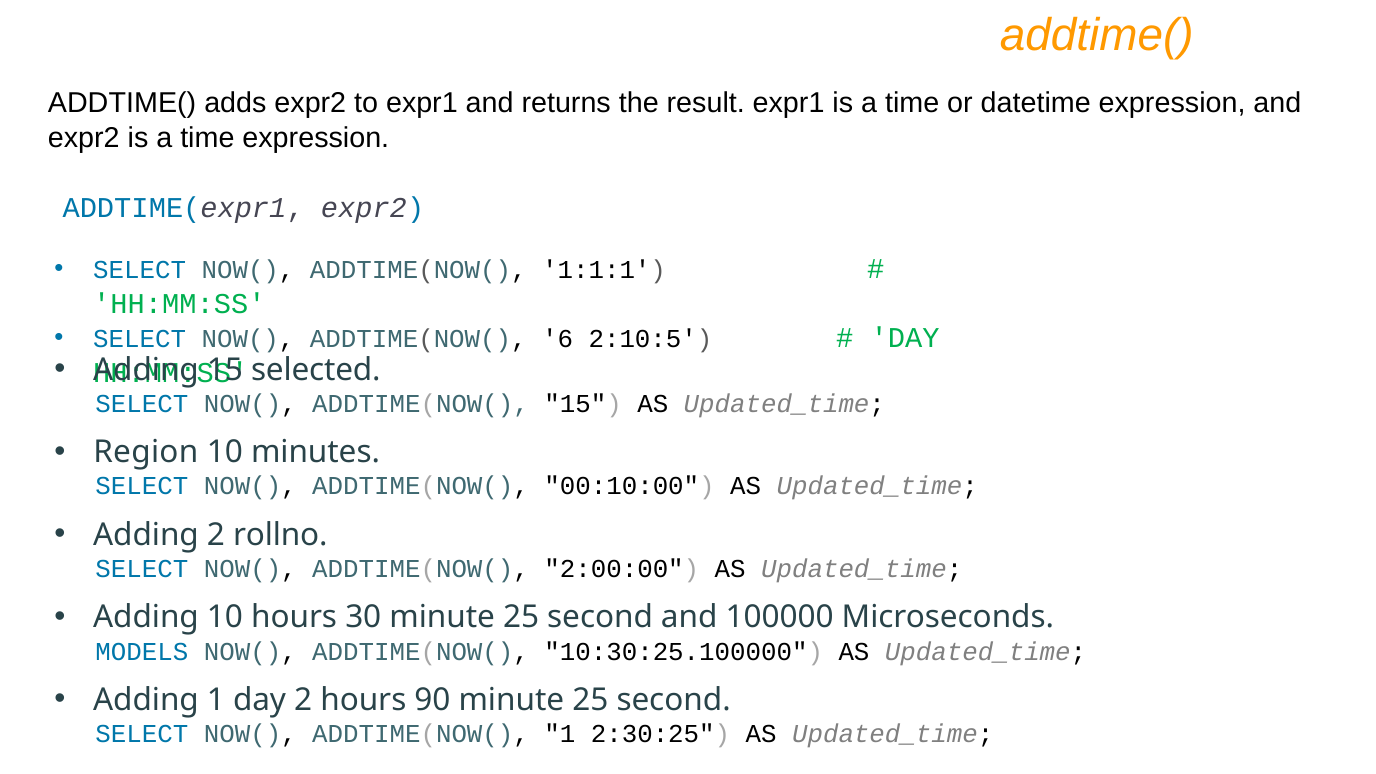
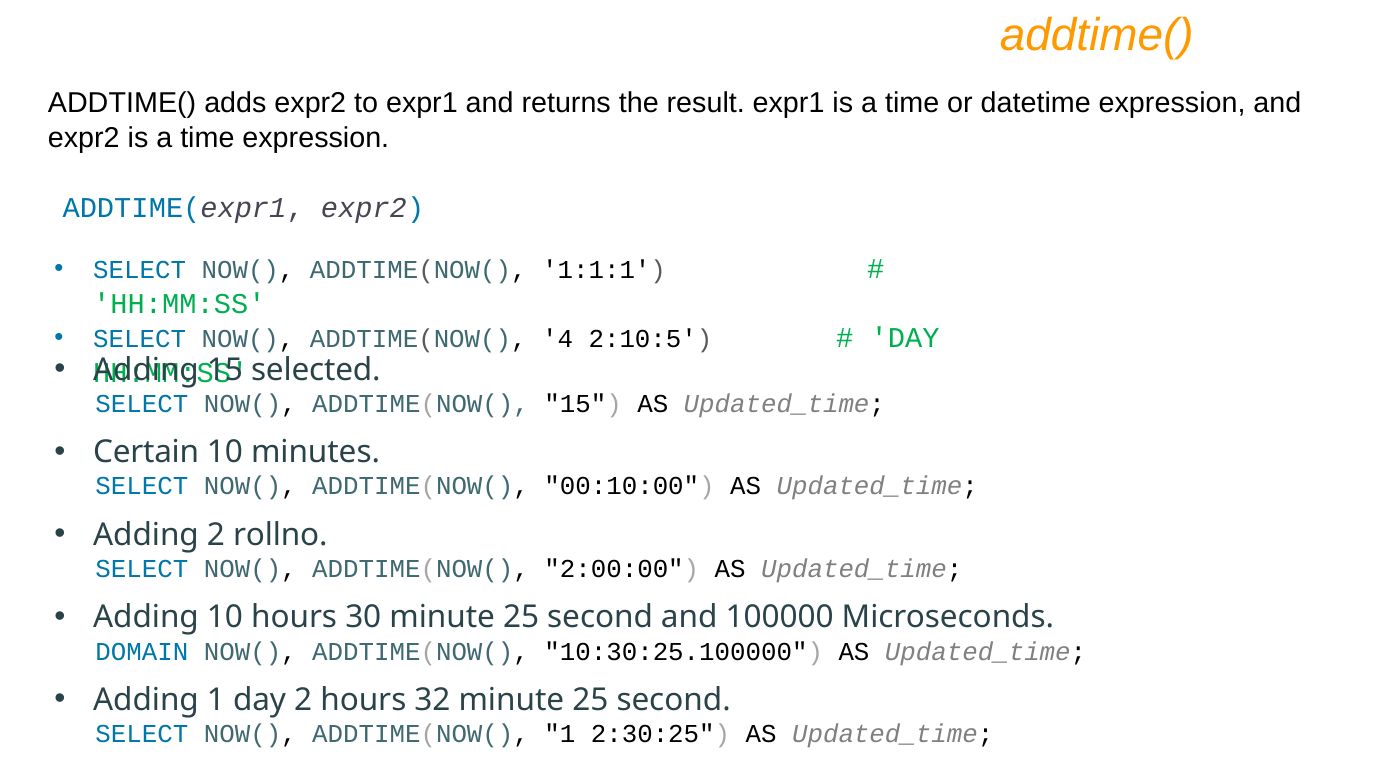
6: 6 -> 4 (558, 339)
Region: Region -> Certain (146, 452)
MODELS: MODELS -> DOMAIN (142, 652)
90: 90 -> 32 (432, 700)
